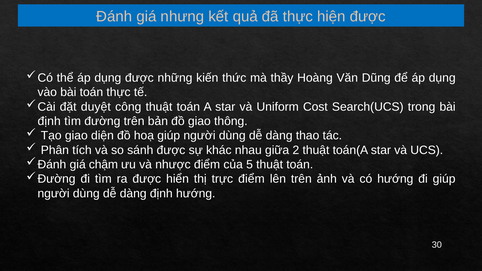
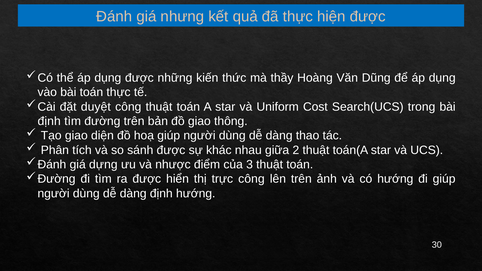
chậm: chậm -> dựng (103, 165)
5: 5 -> 3 (250, 165)
trực điểm: điểm -> công (251, 179)
